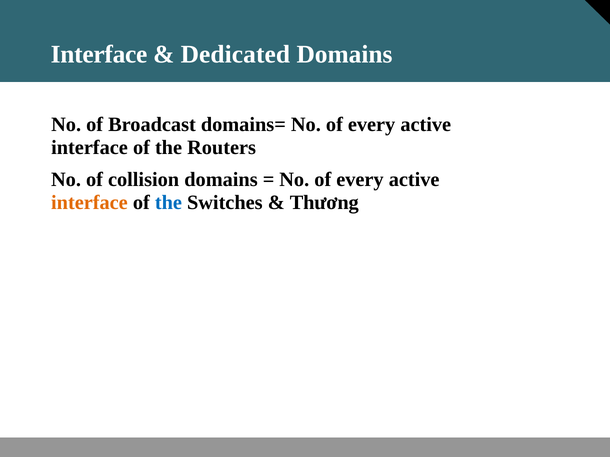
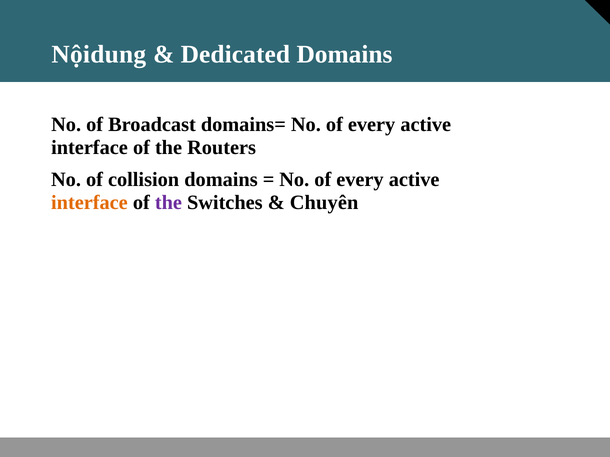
Interface: Interface -> Nộidung (99, 54)
the colour: blue -> purple (168, 203)
Thương: Thương -> Chuyên (324, 203)
